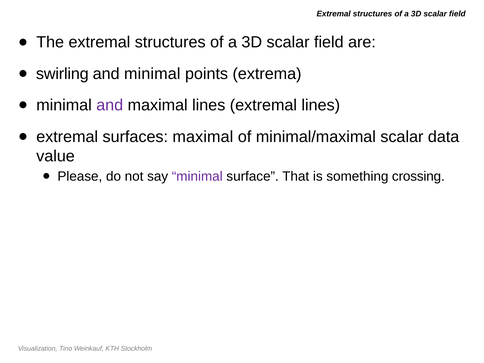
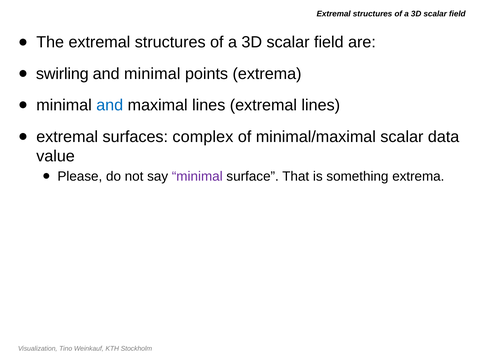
and colour: purple -> blue (110, 105)
surfaces maximal: maximal -> complex (203, 137)
something crossing: crossing -> extrema (418, 176)
